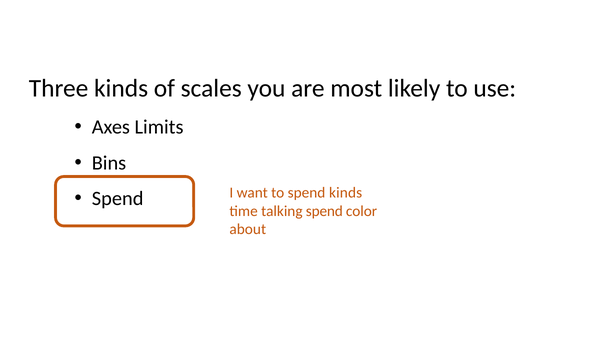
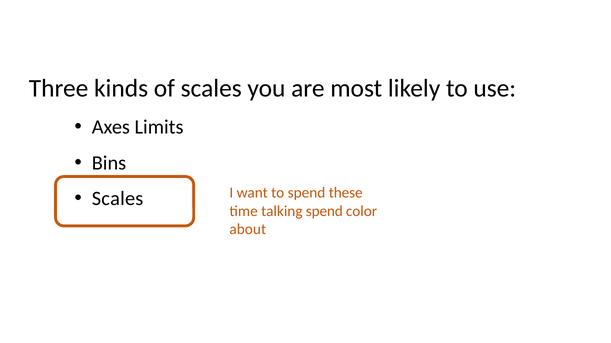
Spend: Spend -> Scales (118, 199)
spend kinds: kinds -> these (346, 193)
